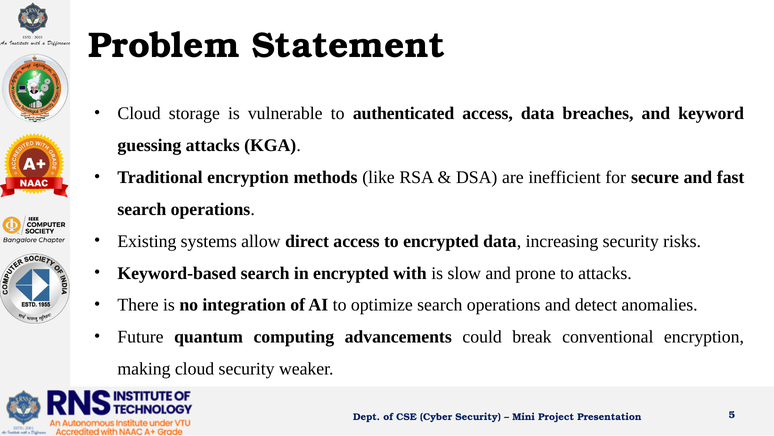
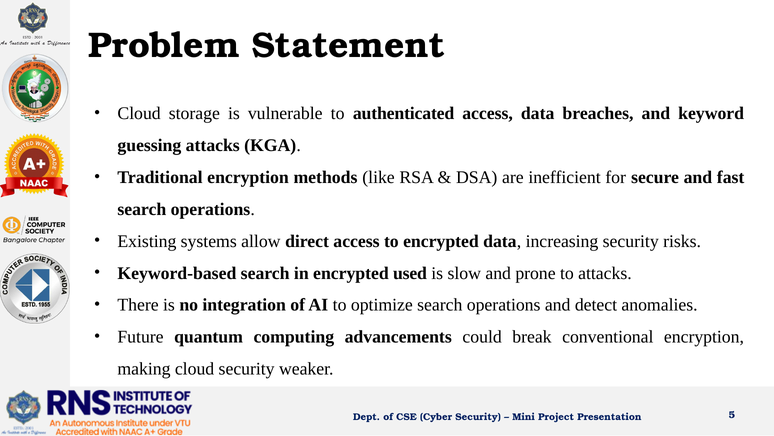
with: with -> used (410, 273)
